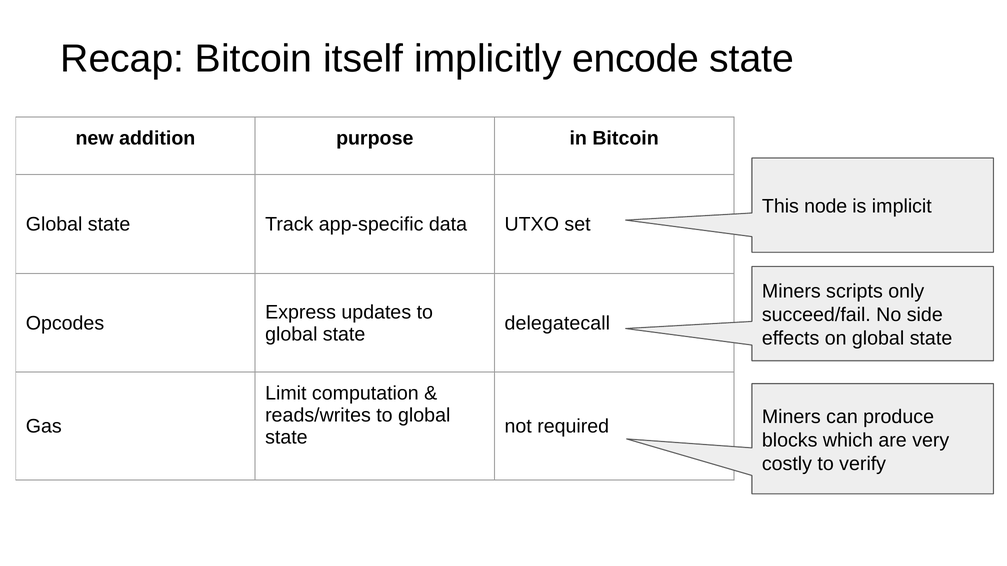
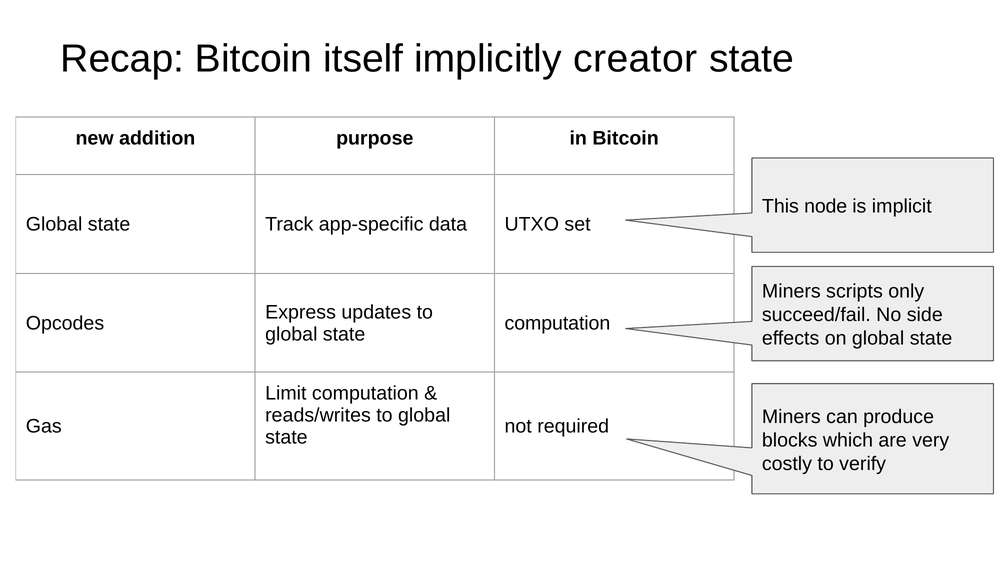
encode: encode -> creator (635, 59)
delegatecall: delegatecall -> computation (557, 323)
